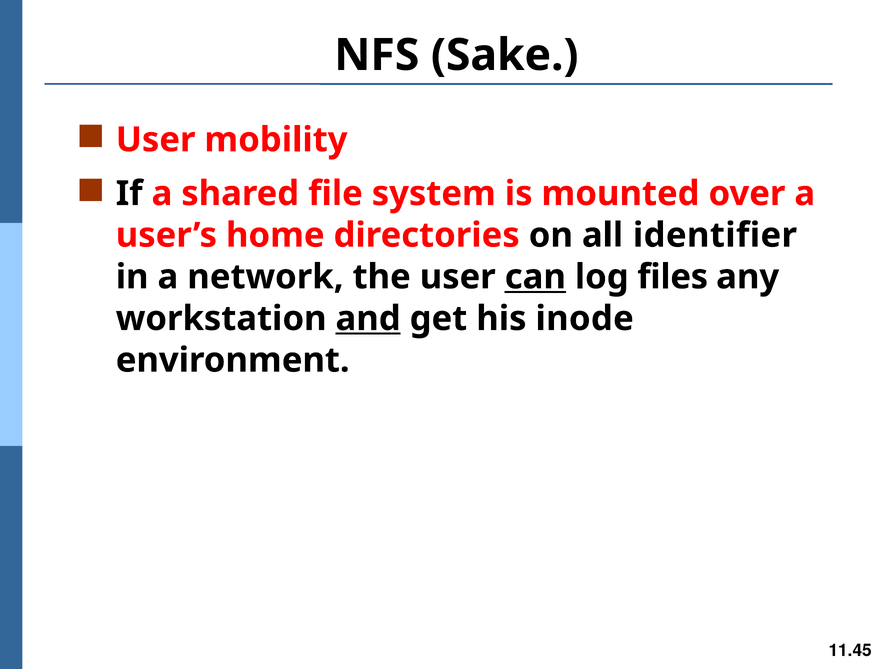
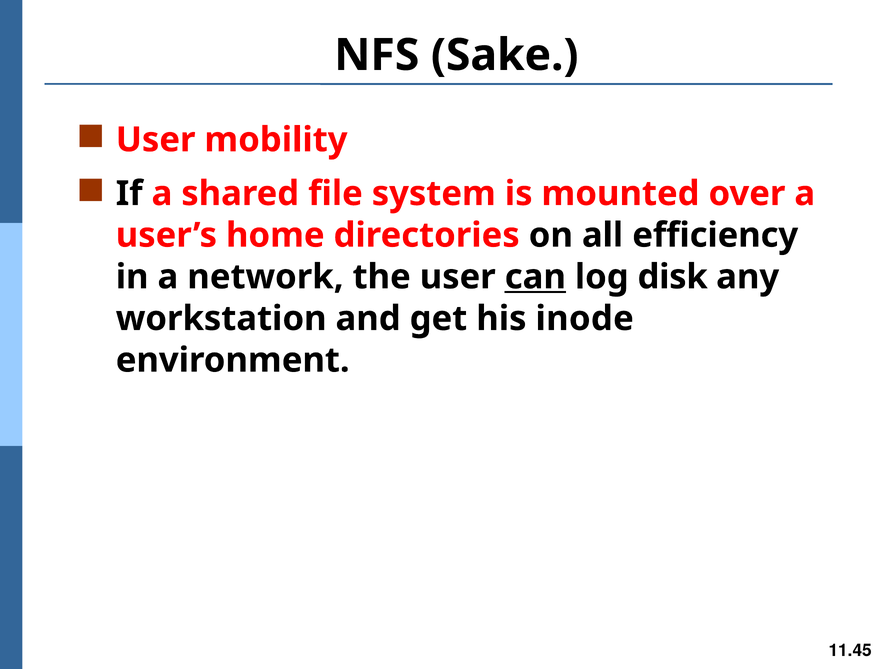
identifier: identifier -> efficiency (715, 235)
files: files -> disk (673, 277)
and underline: present -> none (368, 319)
